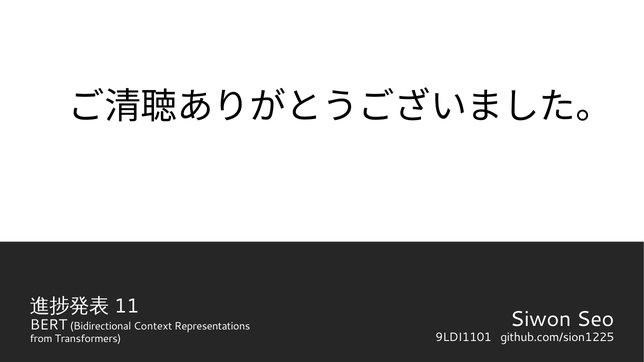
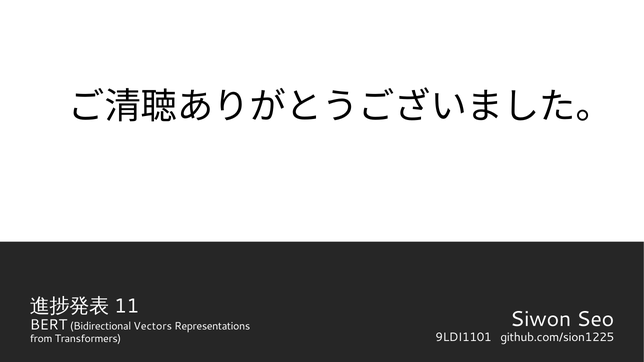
Context: Context -> Vectors (153, 326)
